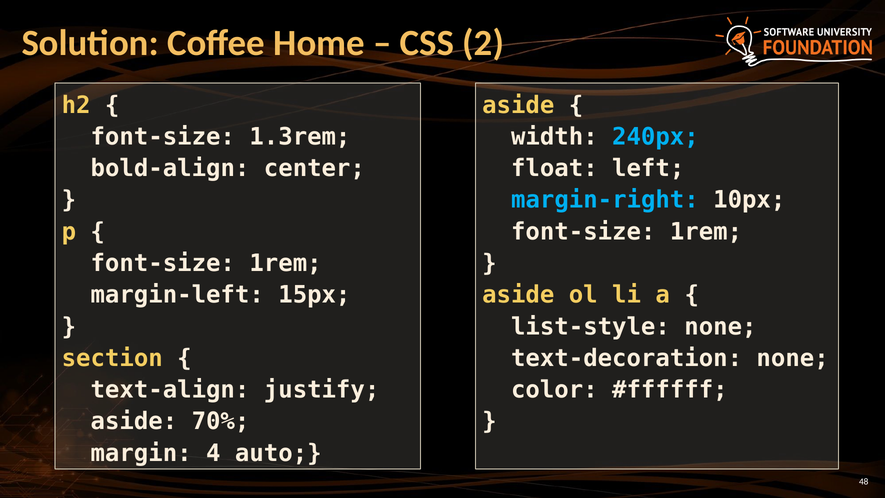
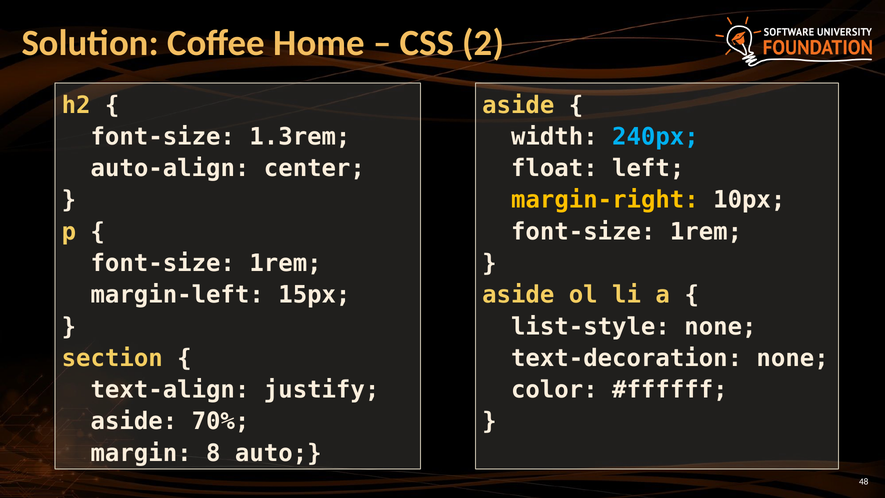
bold-align: bold-align -> auto-align (170, 168)
margin-right colour: light blue -> yellow (605, 200)
4: 4 -> 8 (213, 453)
